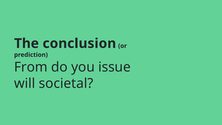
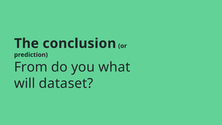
issue: issue -> what (114, 67)
societal: societal -> dataset (66, 83)
